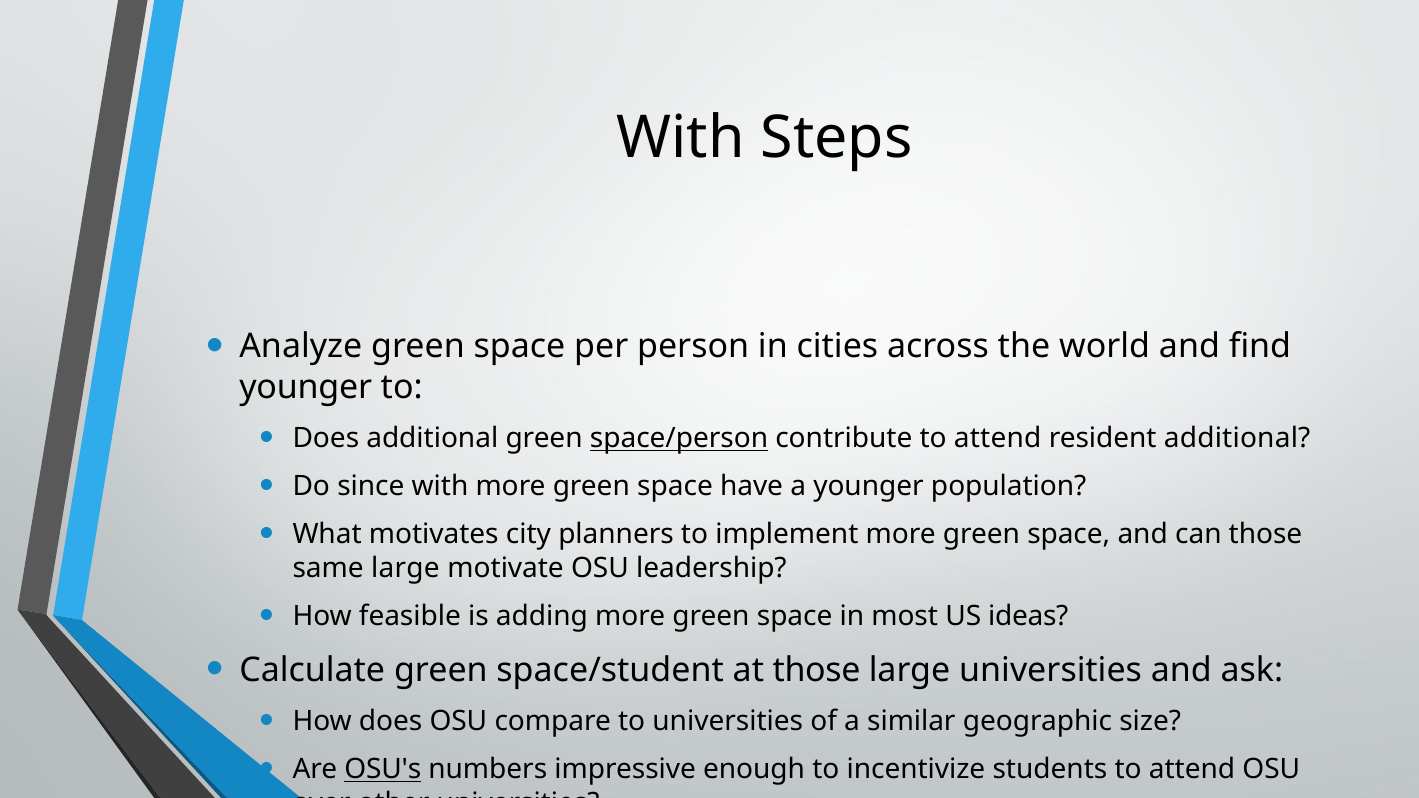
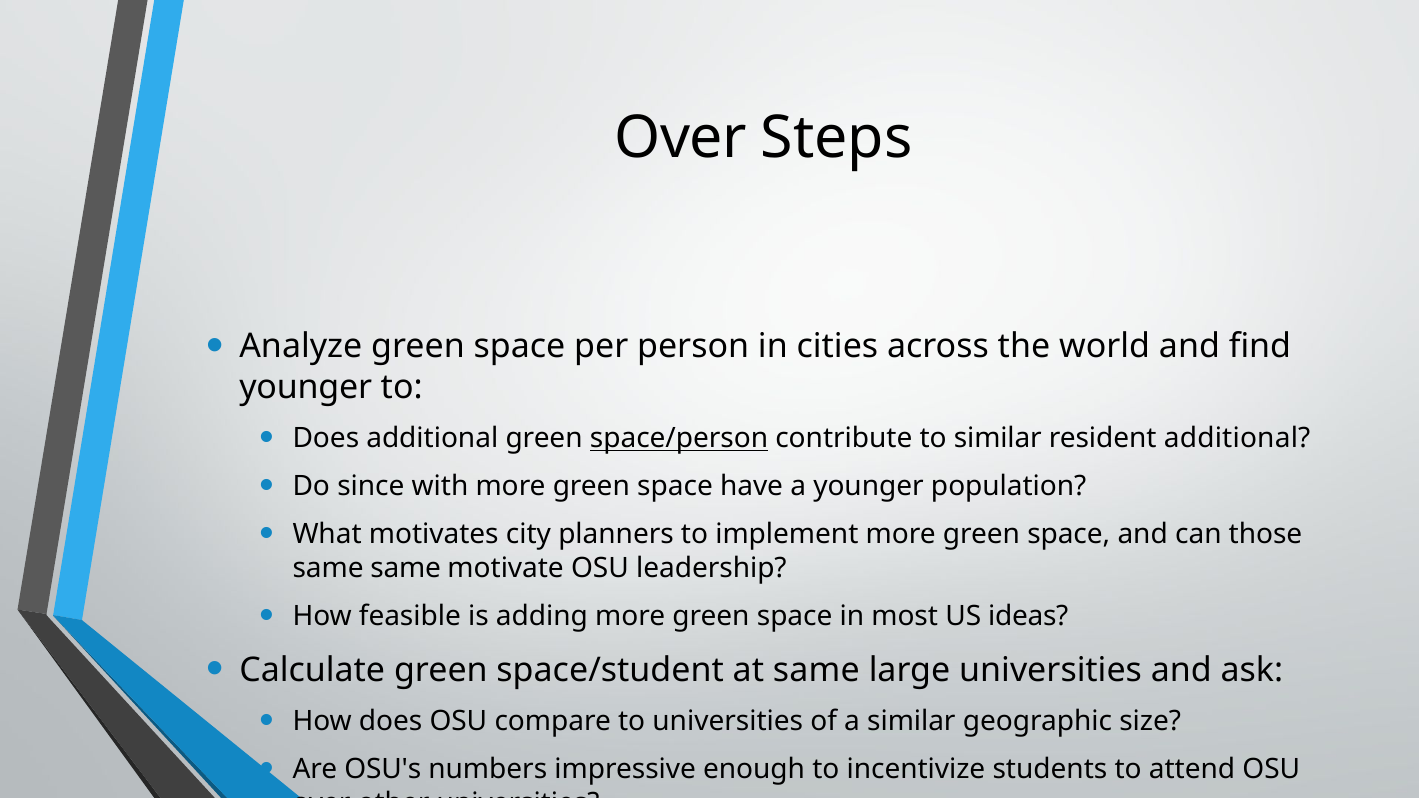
With: With -> Over (681, 138)
contribute to attend: attend -> similar (998, 439)
same large: large -> same (406, 568)
at those: those -> same (816, 670)
OSU's underline: present -> none (383, 769)
